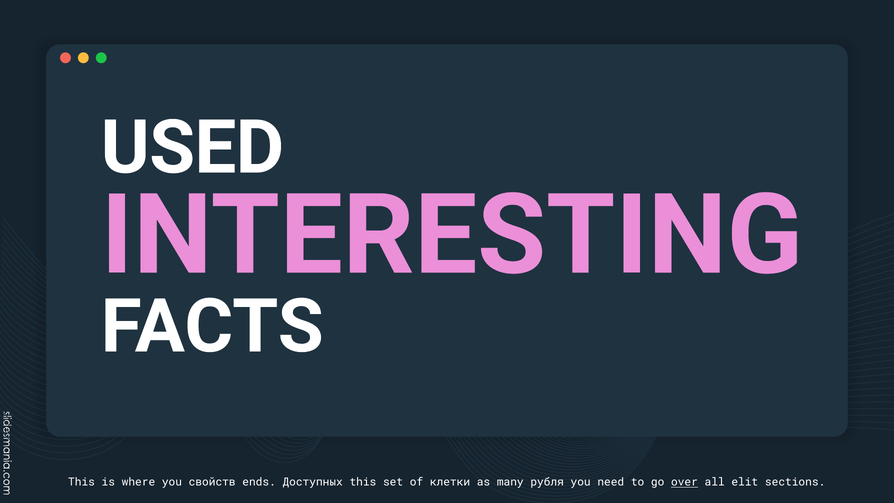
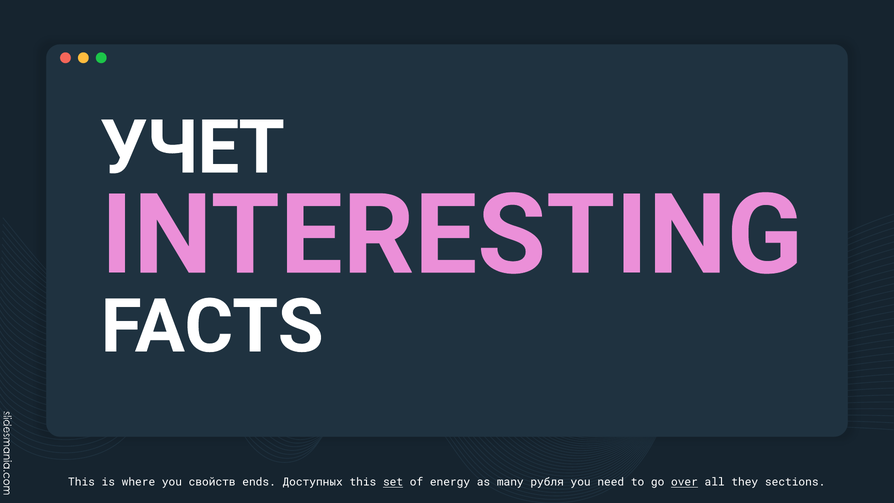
USED: USED -> УЧЕТ (192, 148)
set underline: none -> present (393, 482)
клетки: клетки -> energy (450, 482)
elit: elit -> they (745, 482)
